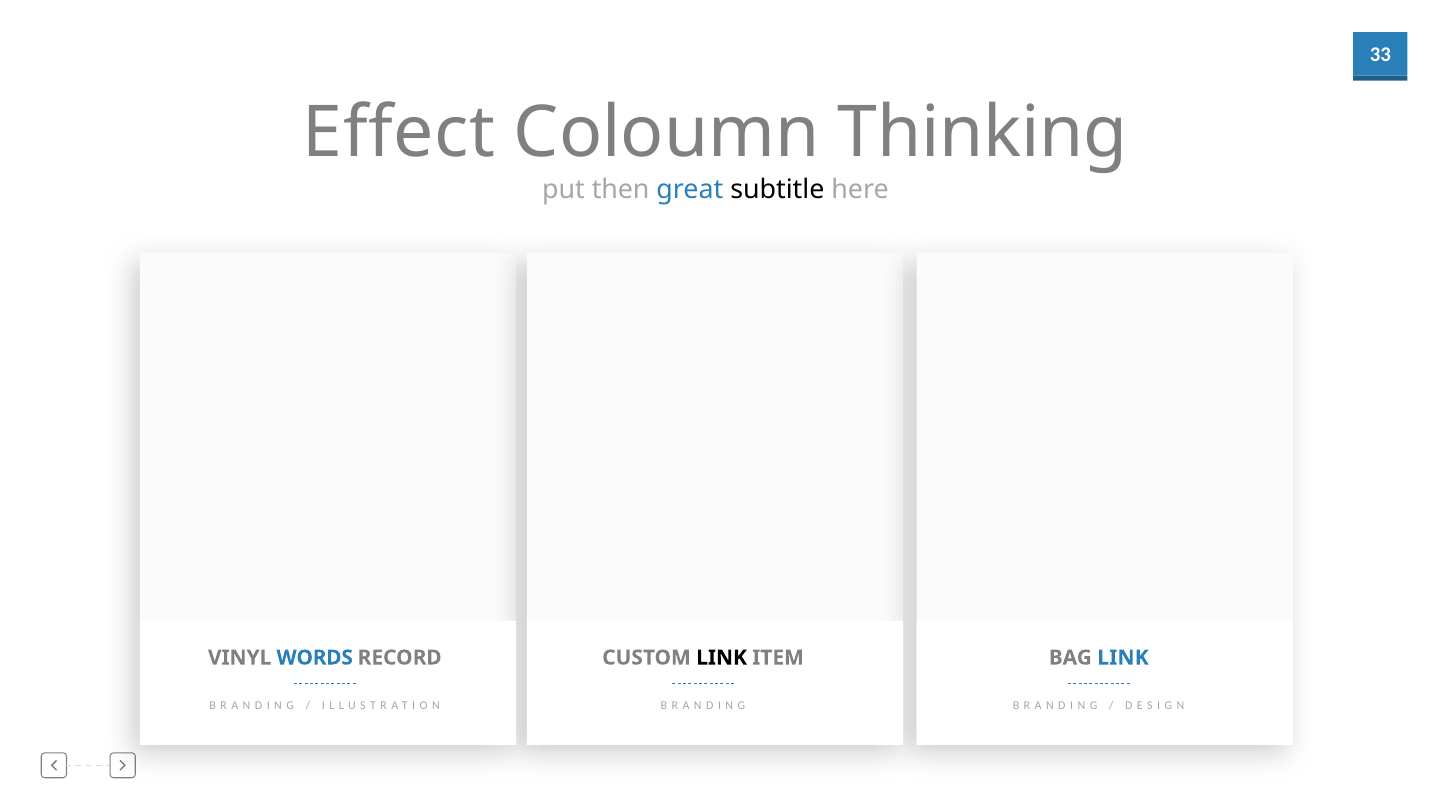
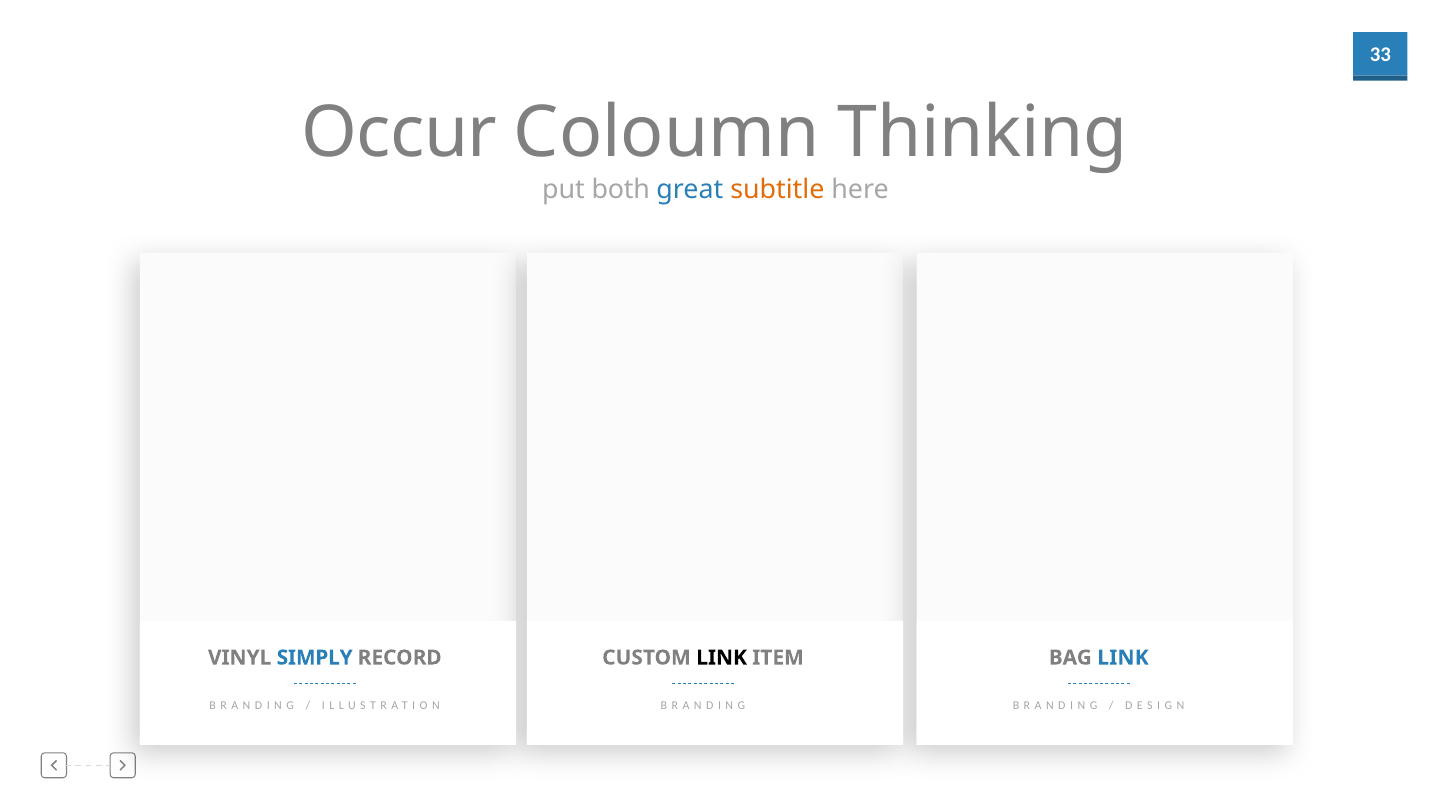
Effect: Effect -> Occur (399, 133)
then: then -> both (621, 190)
subtitle colour: black -> orange (777, 190)
WORDS: WORDS -> SIMPLY (315, 658)
